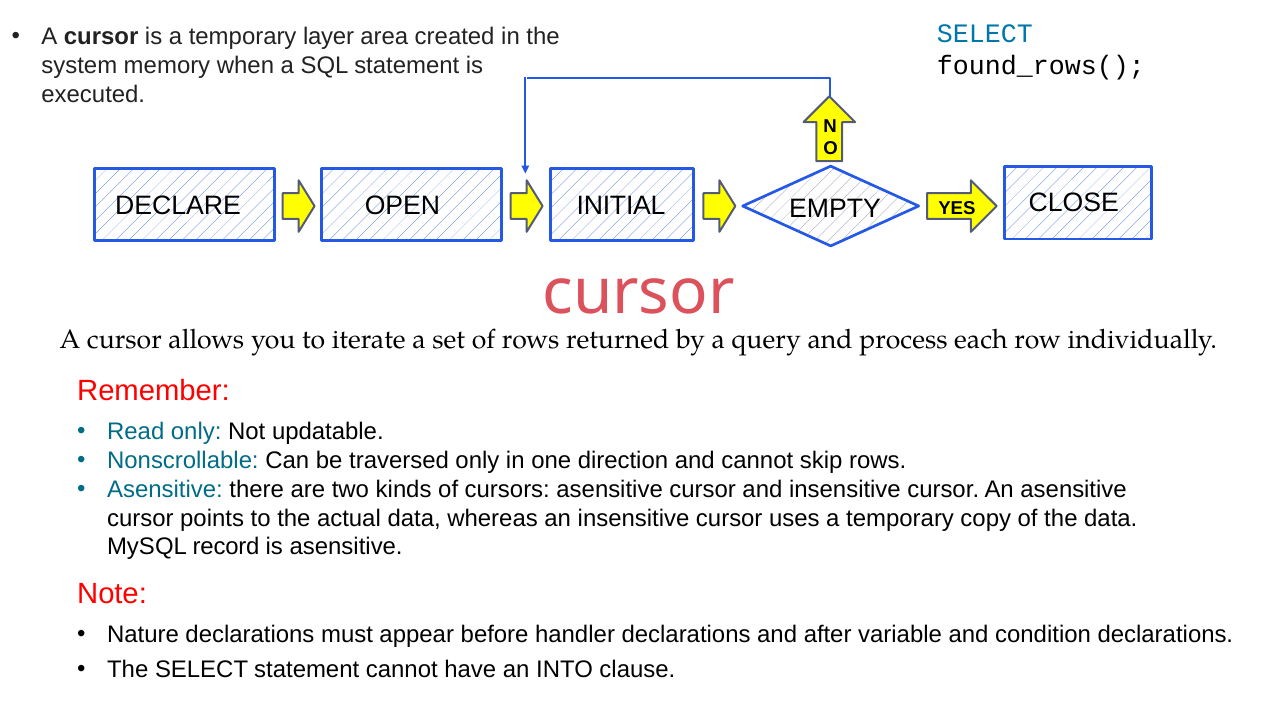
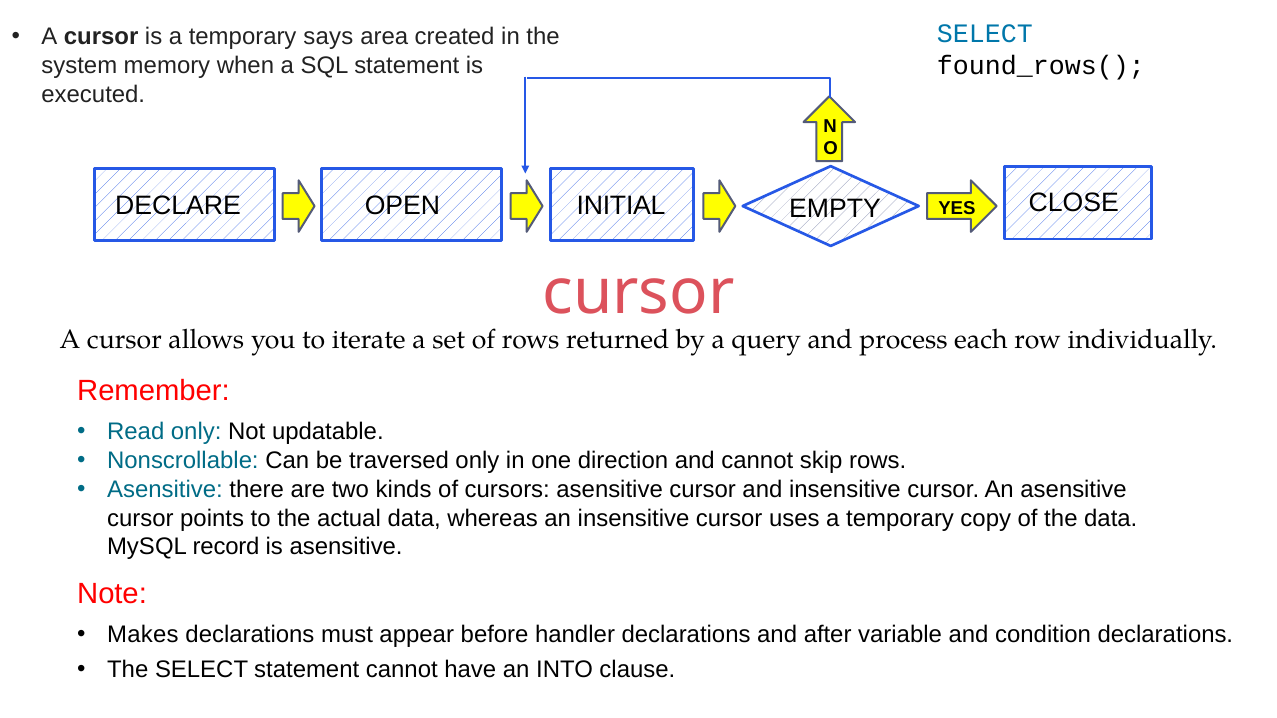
layer: layer -> says (328, 37)
Nature: Nature -> Makes (143, 635)
